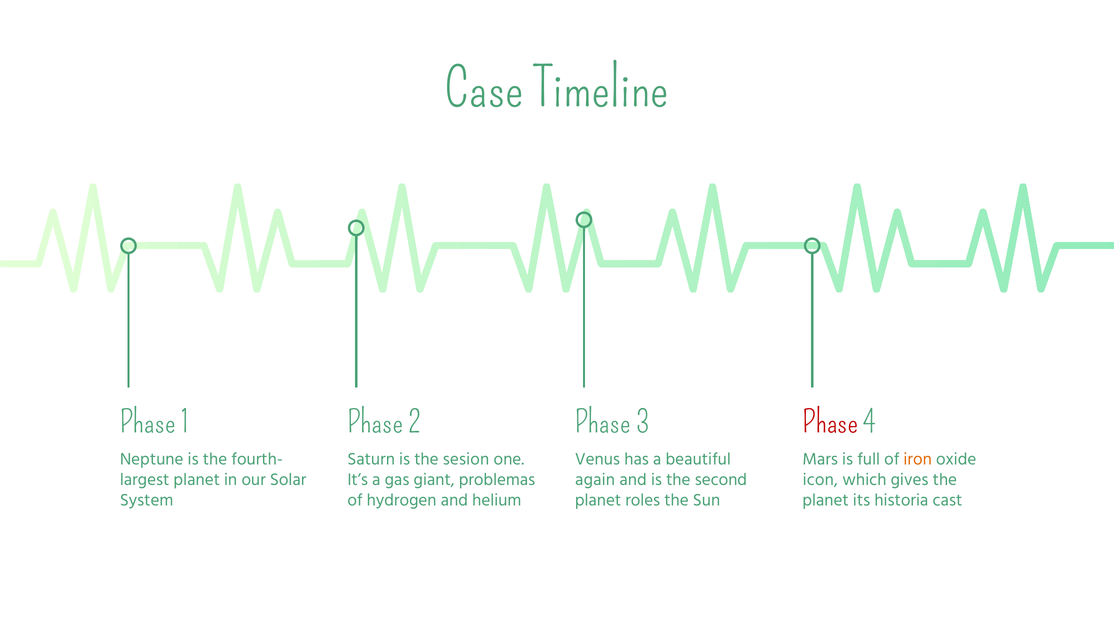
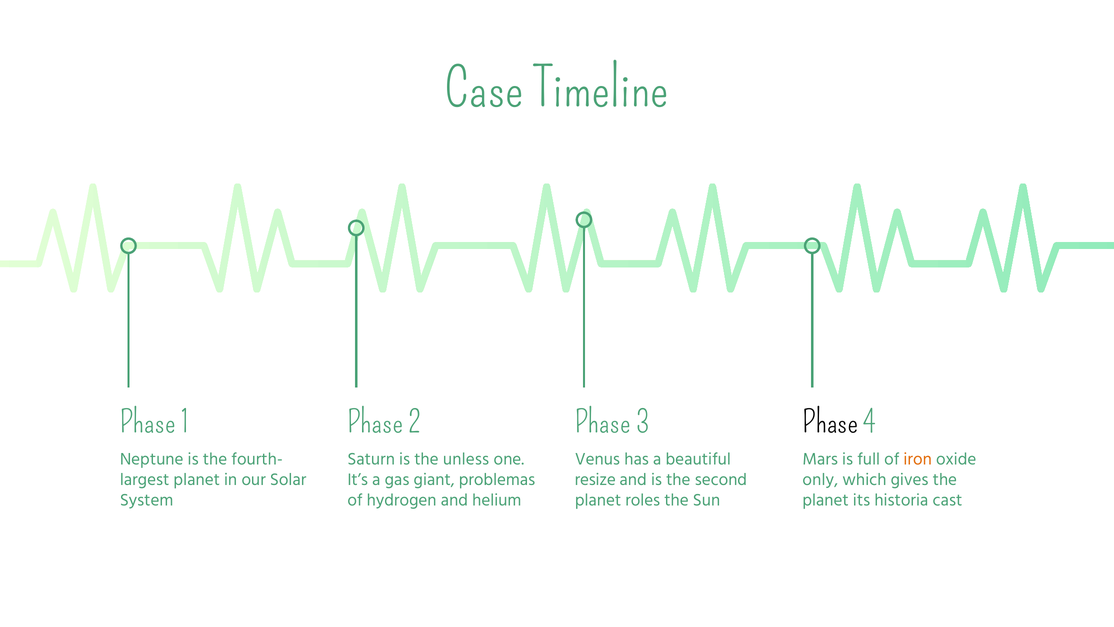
Phase colour: red -> black (830, 422)
sesion: sesion -> unless (466, 459)
again: again -> resize (595, 480)
icon: icon -> only (820, 480)
